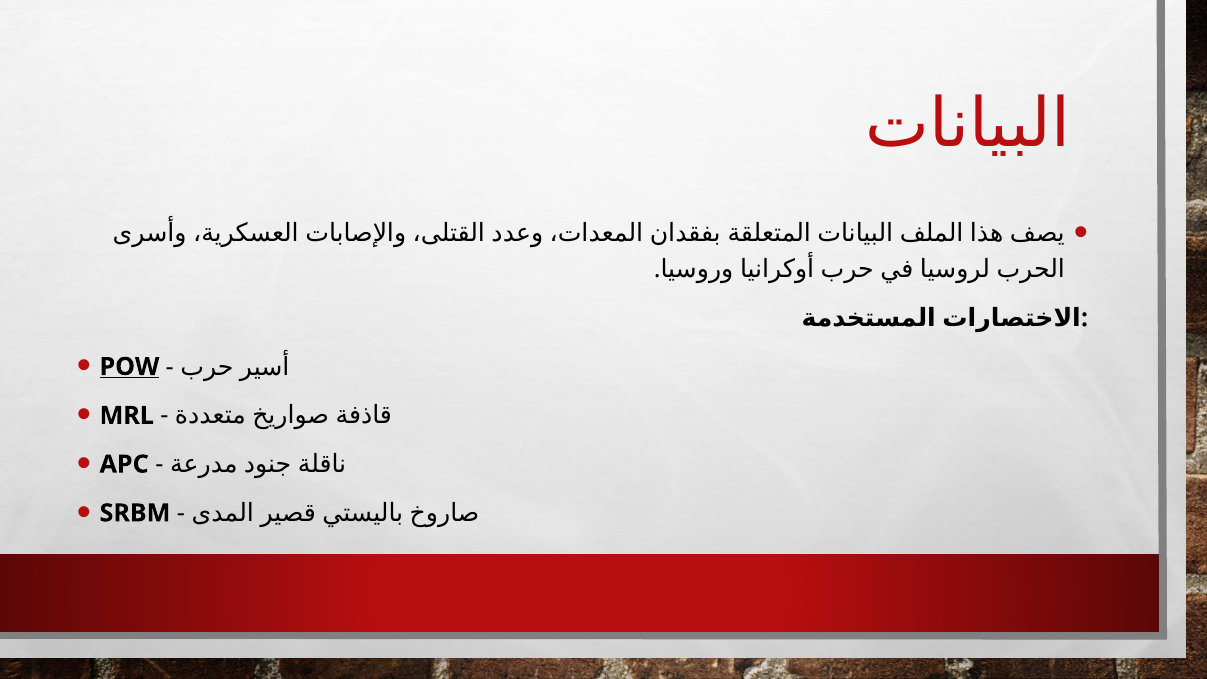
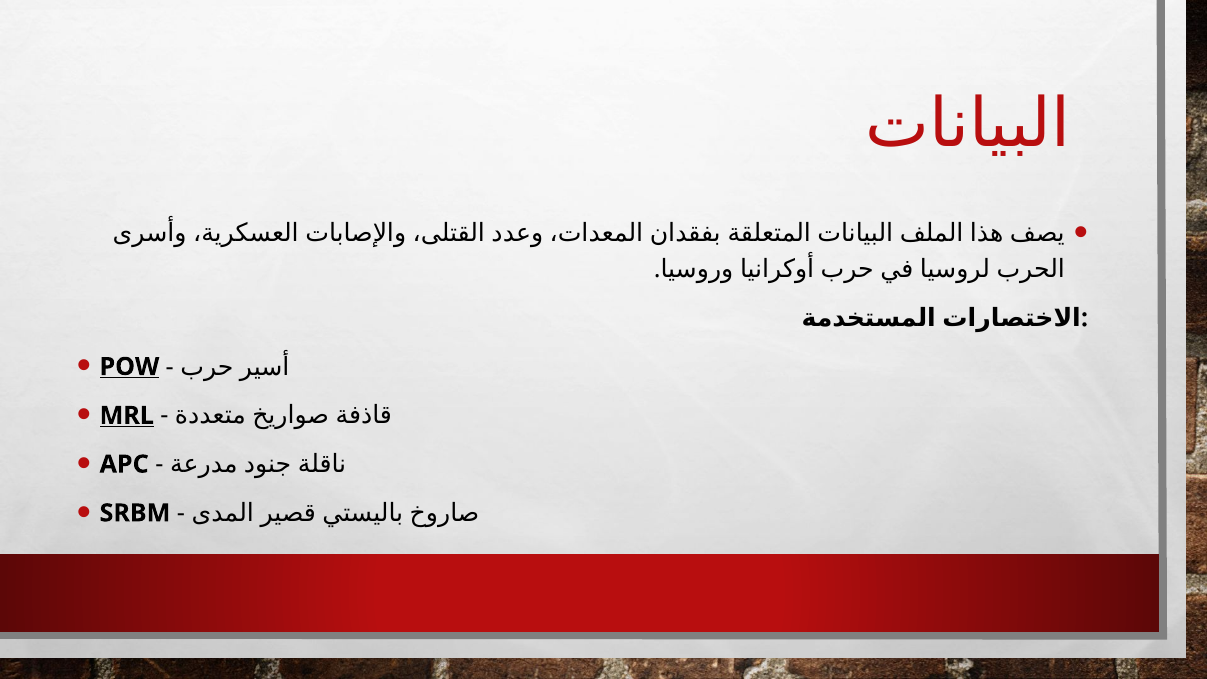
MRL underline: none -> present (127, 415)
